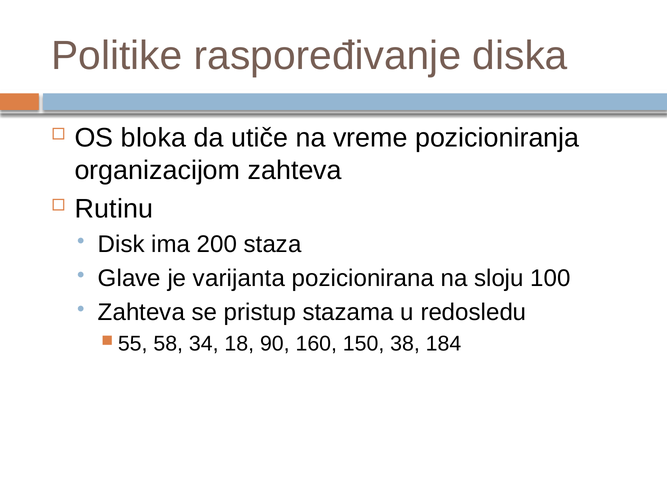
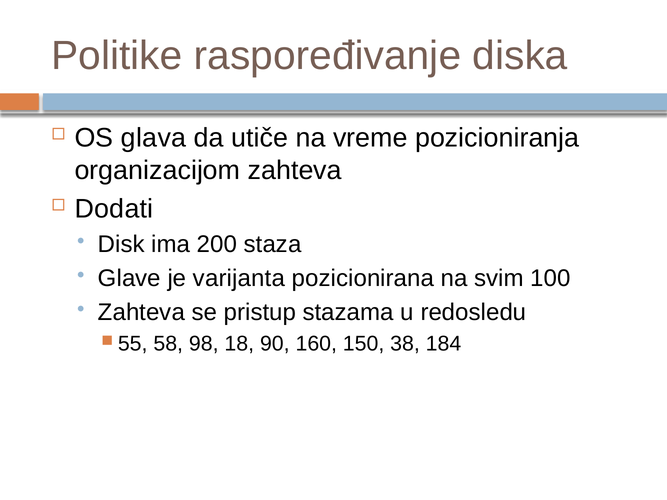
bloka: bloka -> glava (154, 138)
Rutinu: Rutinu -> Dodati (114, 209)
sloju: sloju -> svim (499, 278)
34: 34 -> 98 (204, 344)
